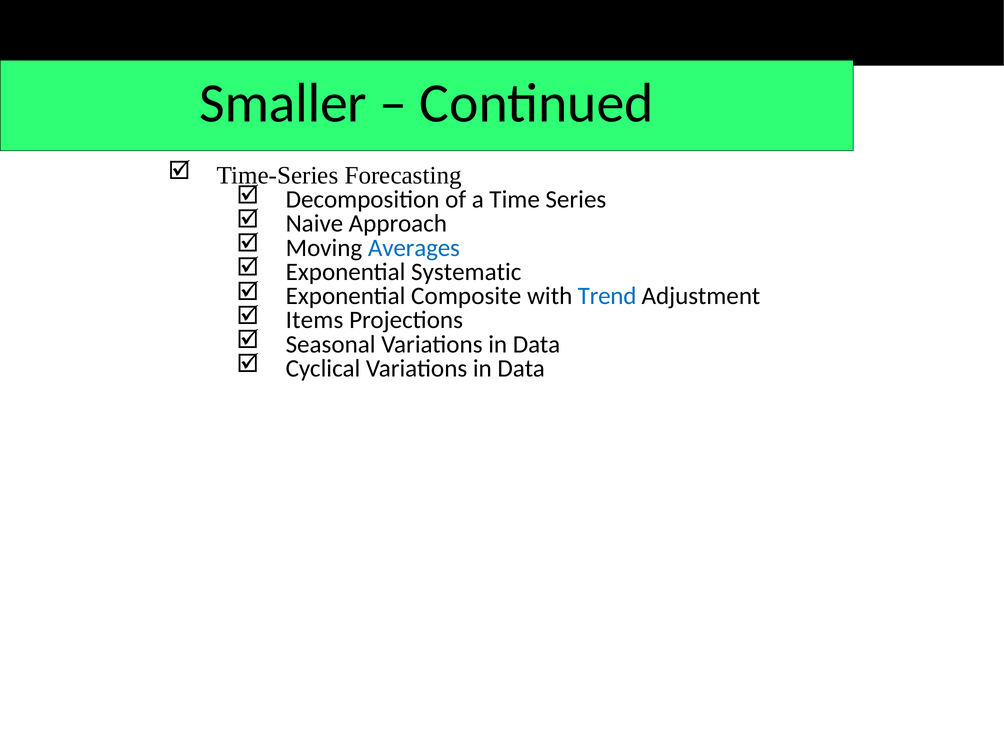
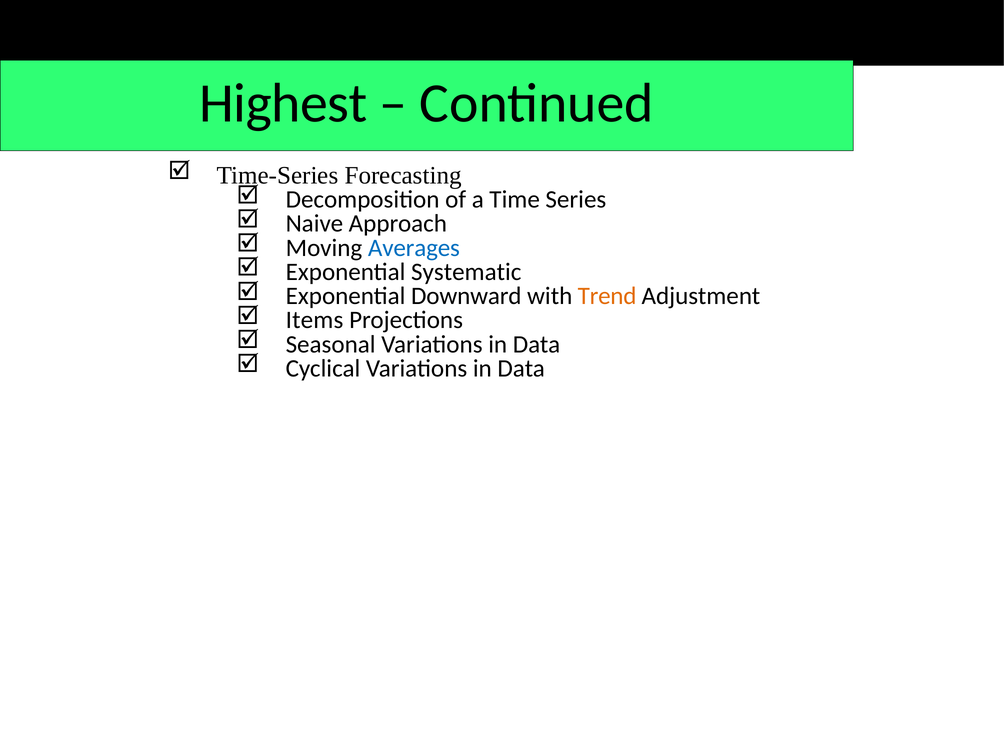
Smaller: Smaller -> Highest (283, 103)
Composite: Composite -> Downward (466, 296)
Trend colour: blue -> orange (607, 296)
